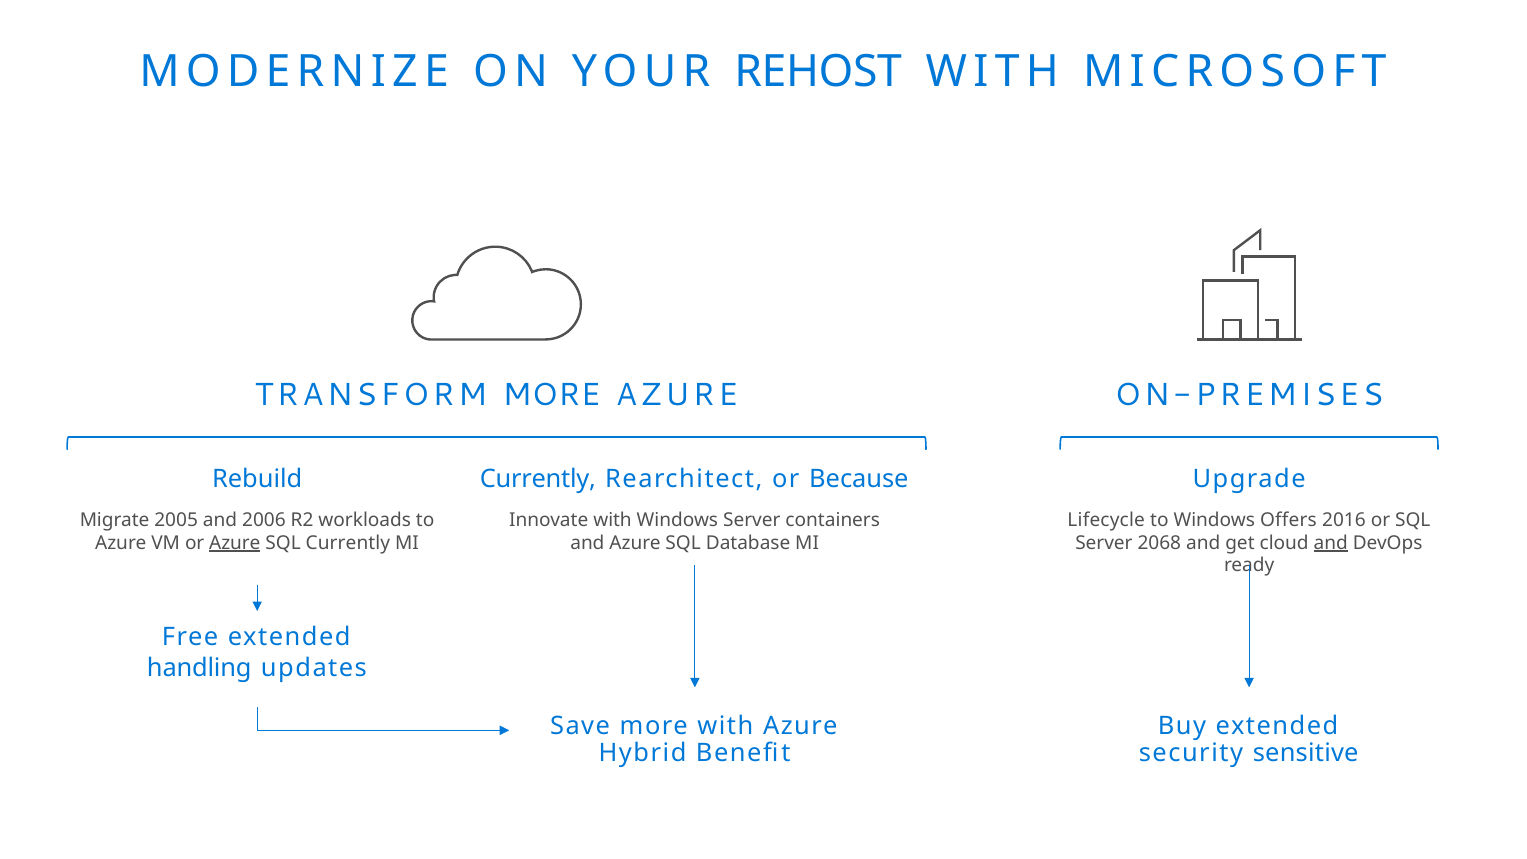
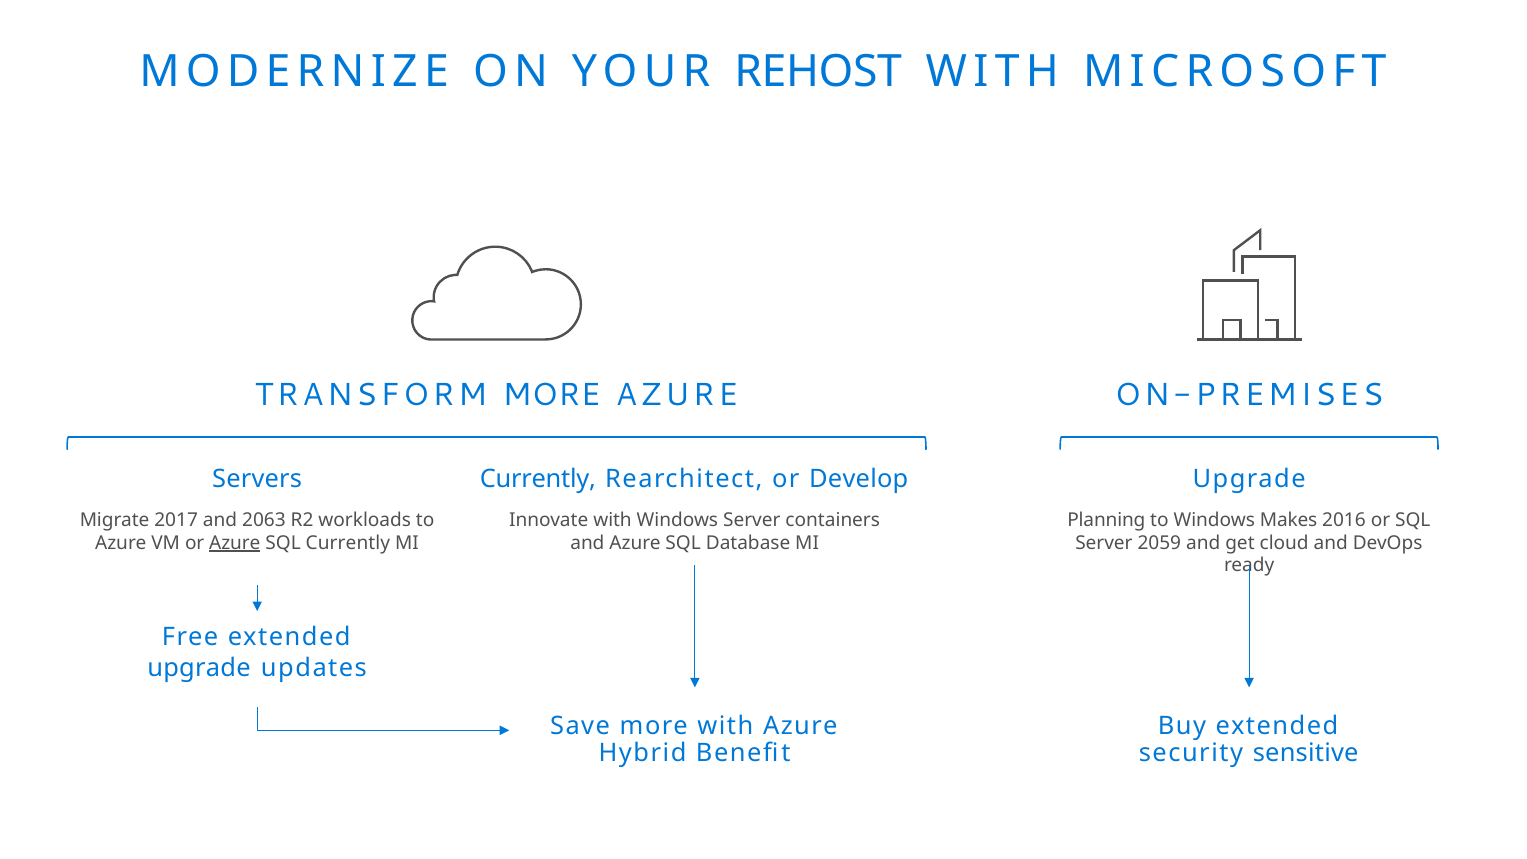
Rebuild: Rebuild -> Servers (257, 479)
Because: Because -> Develop (859, 479)
2005: 2005 -> 2017 (176, 520)
2006: 2006 -> 2063 (264, 520)
Lifecycle: Lifecycle -> Planning (1106, 520)
Offers: Offers -> Makes (1289, 520)
2068: 2068 -> 2059 (1159, 543)
and underline: present -> none (1331, 543)
handling: handling -> upgrade (199, 668)
